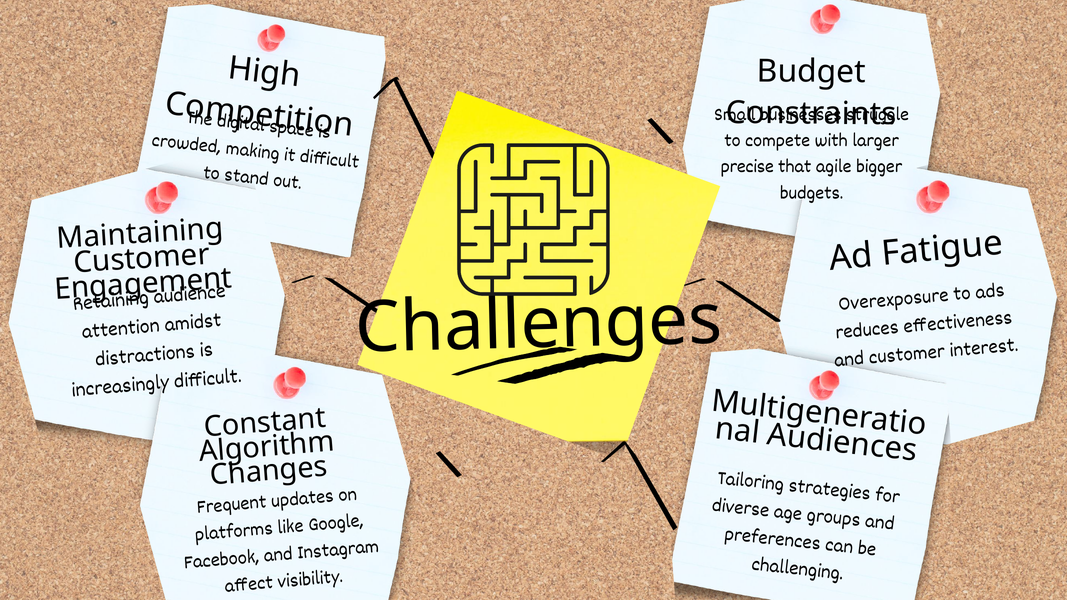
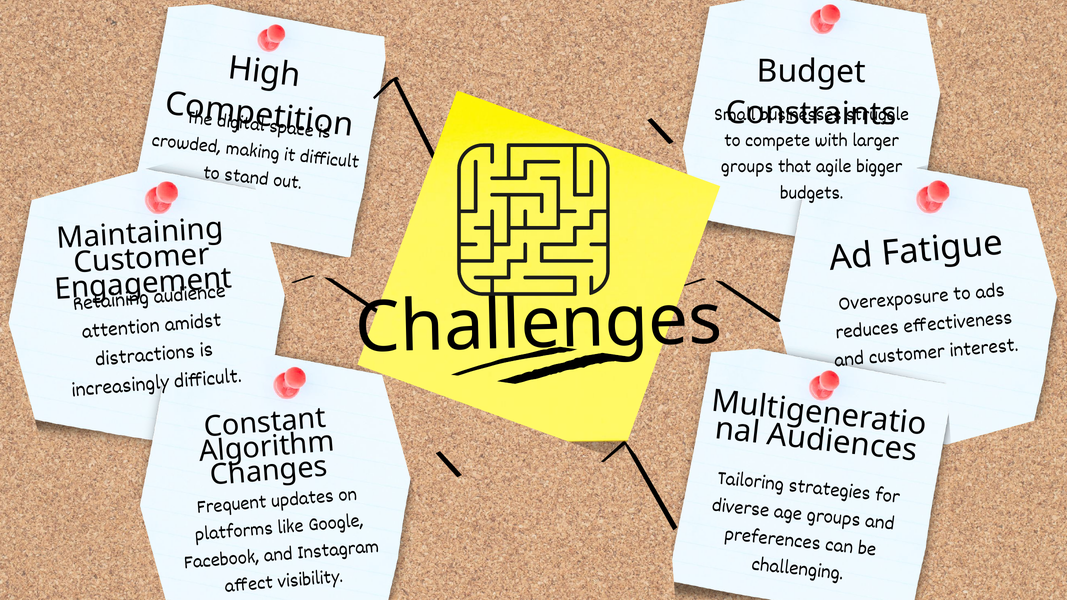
precise: precise -> groups (747, 166)
